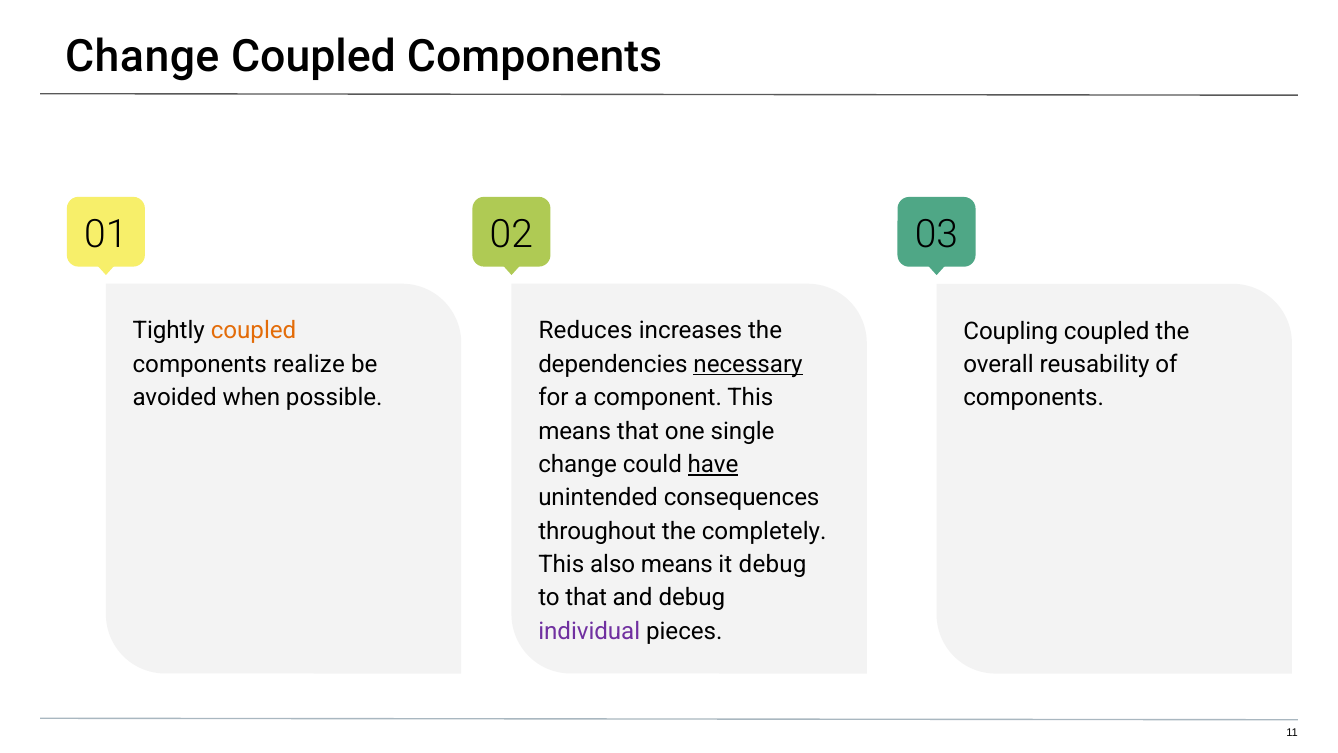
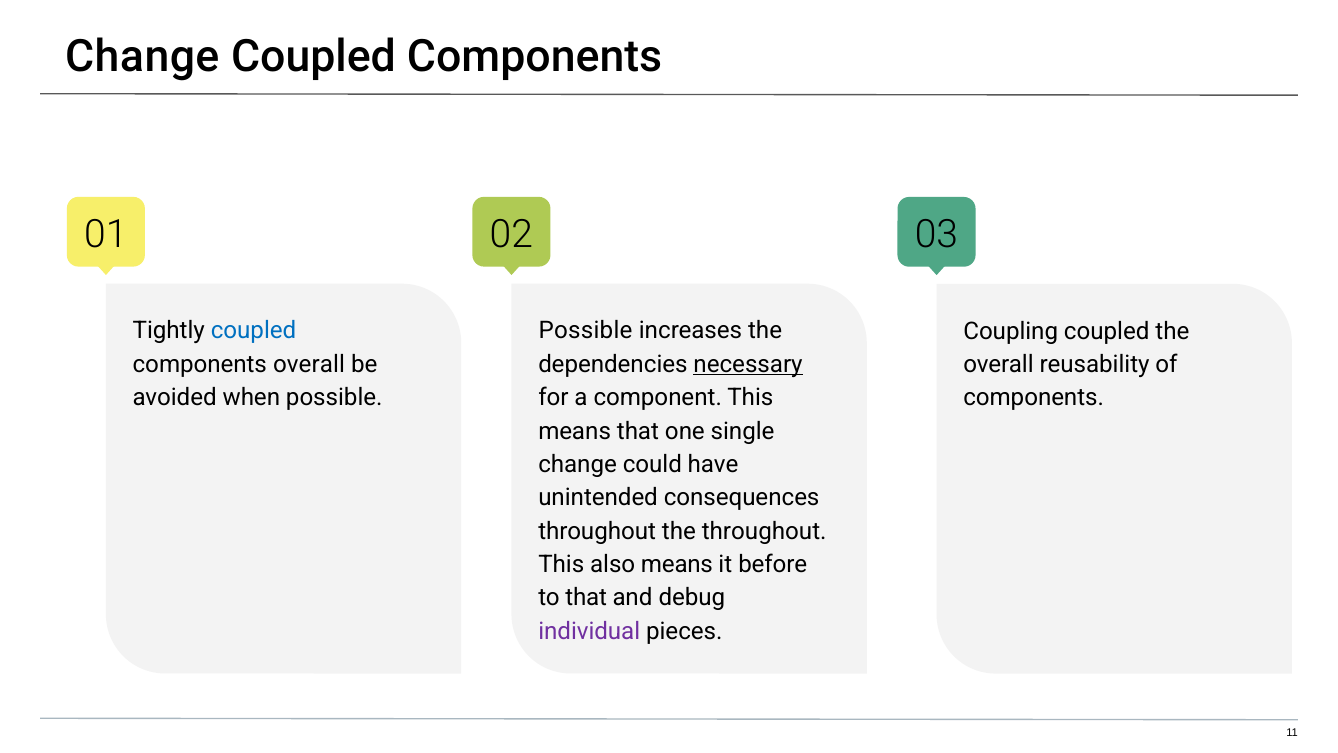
coupled colour: orange -> blue (254, 331)
Reduces: Reduces -> Possible (586, 331)
components realize: realize -> overall (309, 364)
have underline: present -> none (713, 464)
the completely: completely -> throughout (764, 531)
it debug: debug -> before (773, 564)
